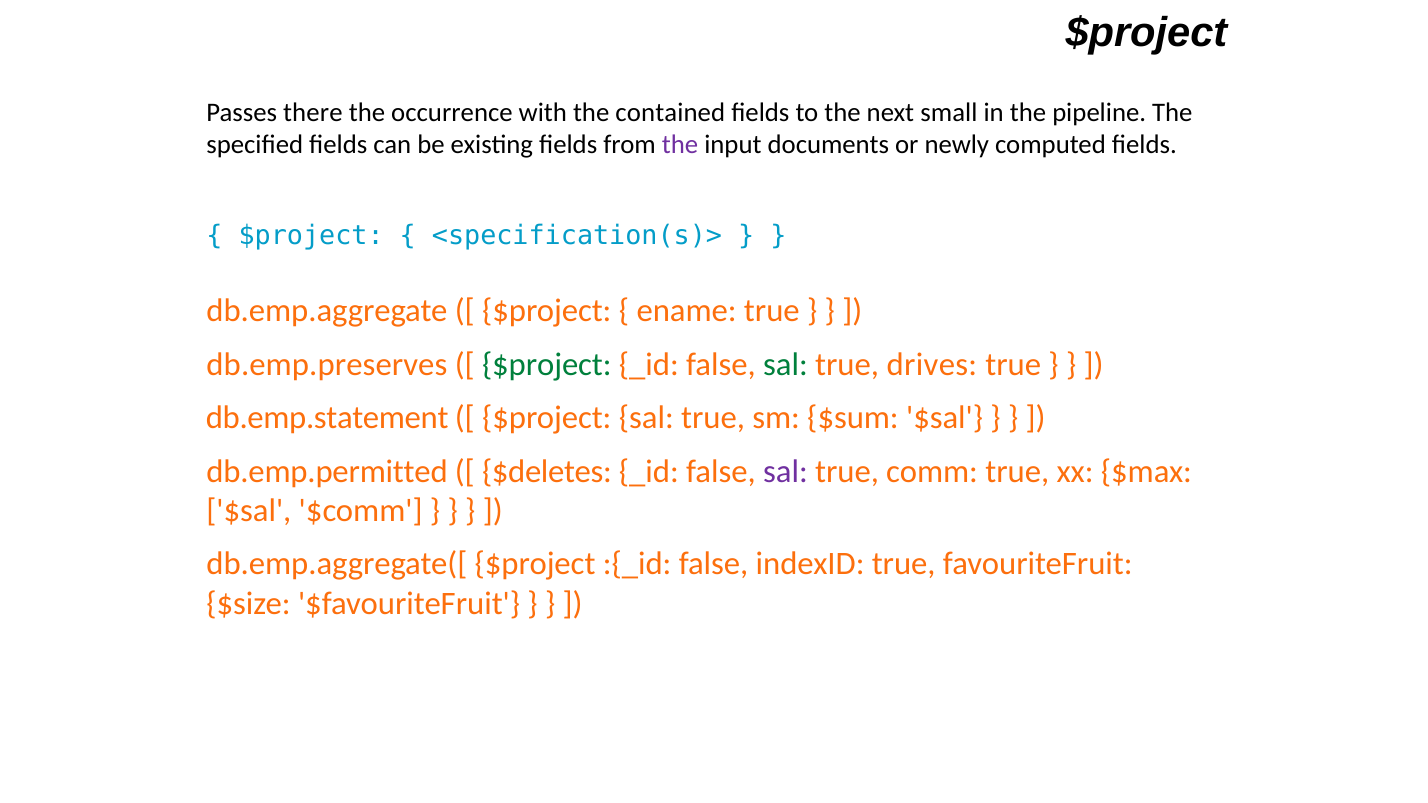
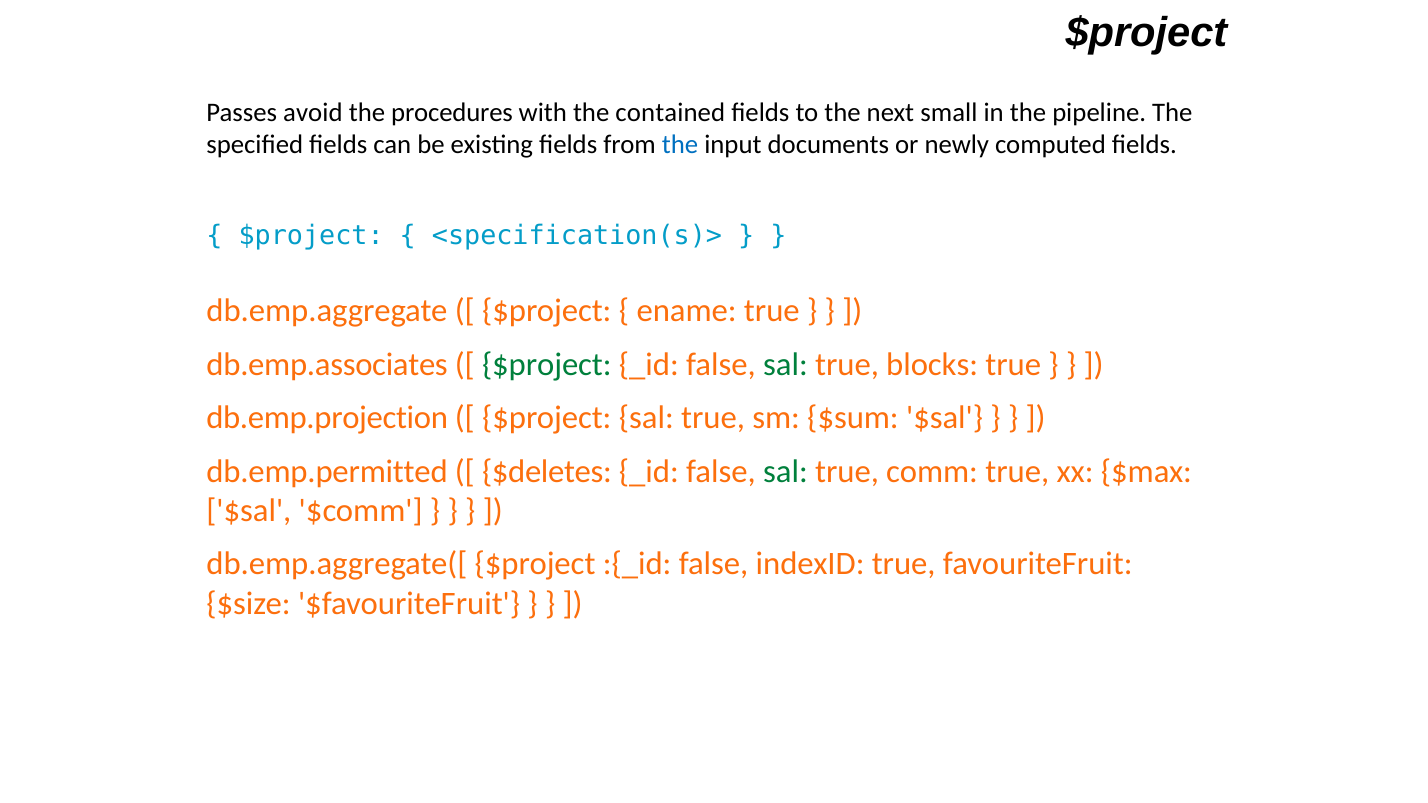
there: there -> avoid (313, 112)
occurrence: occurrence -> procedures (452, 112)
the colour: purple -> blue (680, 145)
db.emp.preserves: db.emp.preserves -> db.emp.associates (327, 364)
drives: drives -> blocks (932, 364)
db.emp.statement: db.emp.statement -> db.emp.projection (327, 418)
sal colour: purple -> green (785, 471)
